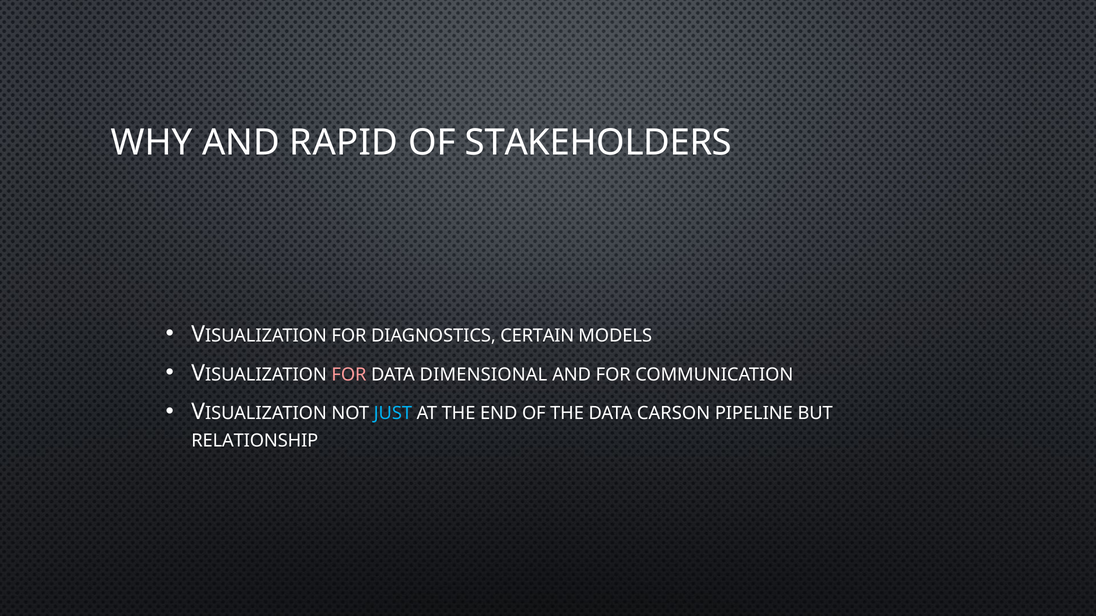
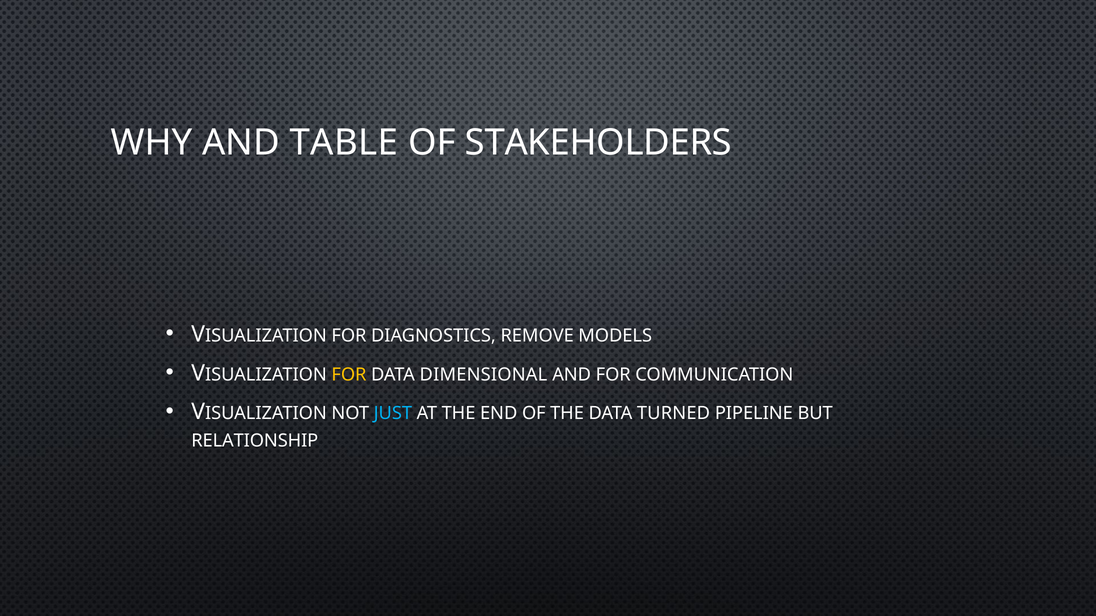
RAPID: RAPID -> TABLE (344, 143)
CERTAIN: CERTAIN -> REMOVE (537, 336)
FOR colour: pink -> yellow (349, 375)
CARSON: CARSON -> TURNED (673, 414)
